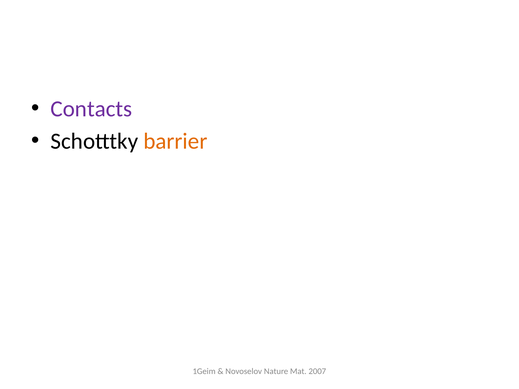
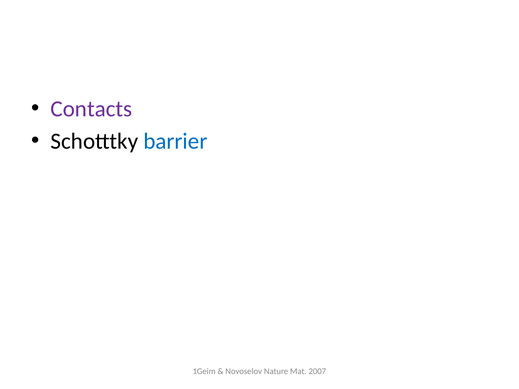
barrier colour: orange -> blue (175, 141)
